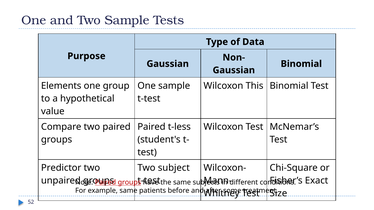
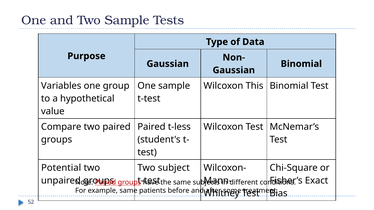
Elements: Elements -> Variables (61, 86)
Predictor: Predictor -> Potential (61, 168)
Size: Size -> Bias (279, 194)
